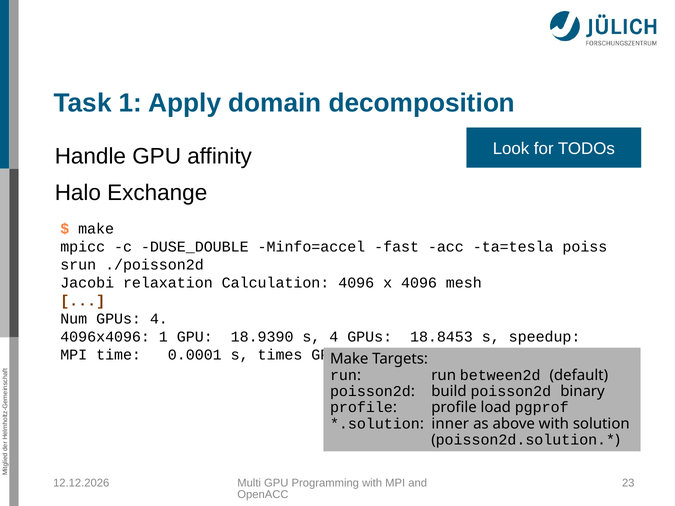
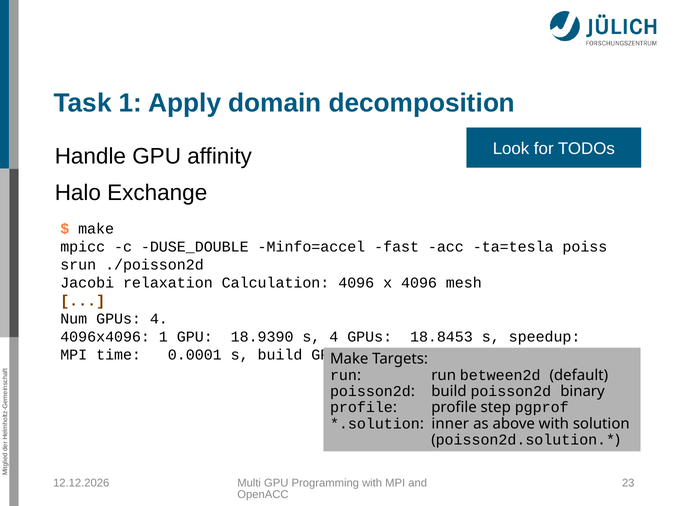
s times: times -> build (280, 355)
load: load -> step (496, 408)
